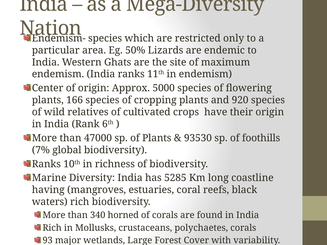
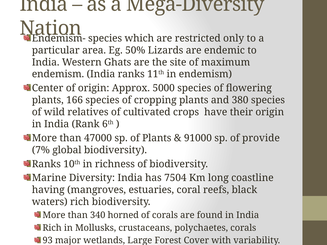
920: 920 -> 380 (240, 100)
93530: 93530 -> 91000 (198, 138)
foothills: foothills -> provide (261, 138)
5285: 5285 -> 7504 (175, 178)
